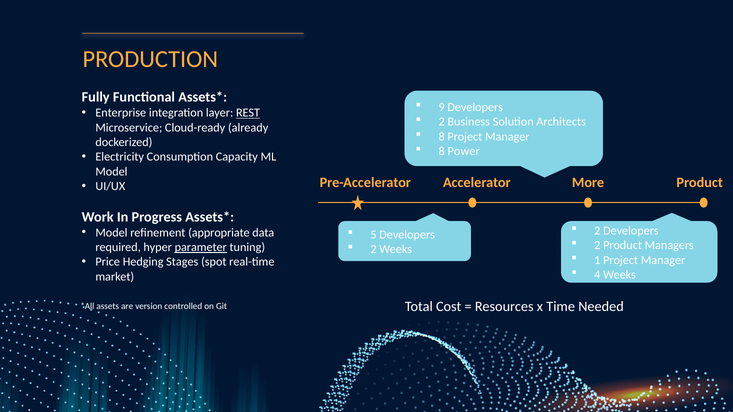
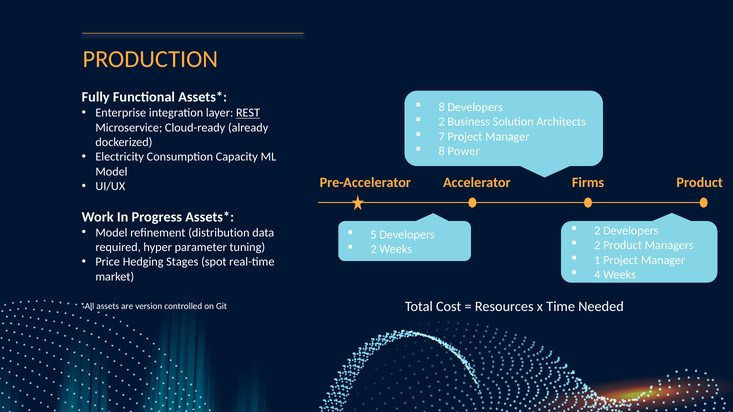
9: 9 -> 8 (442, 107)
8: 8 -> 7 (442, 137)
More: More -> Firms (588, 183)
appropriate: appropriate -> distribution (219, 233)
parameter underline: present -> none (201, 247)
